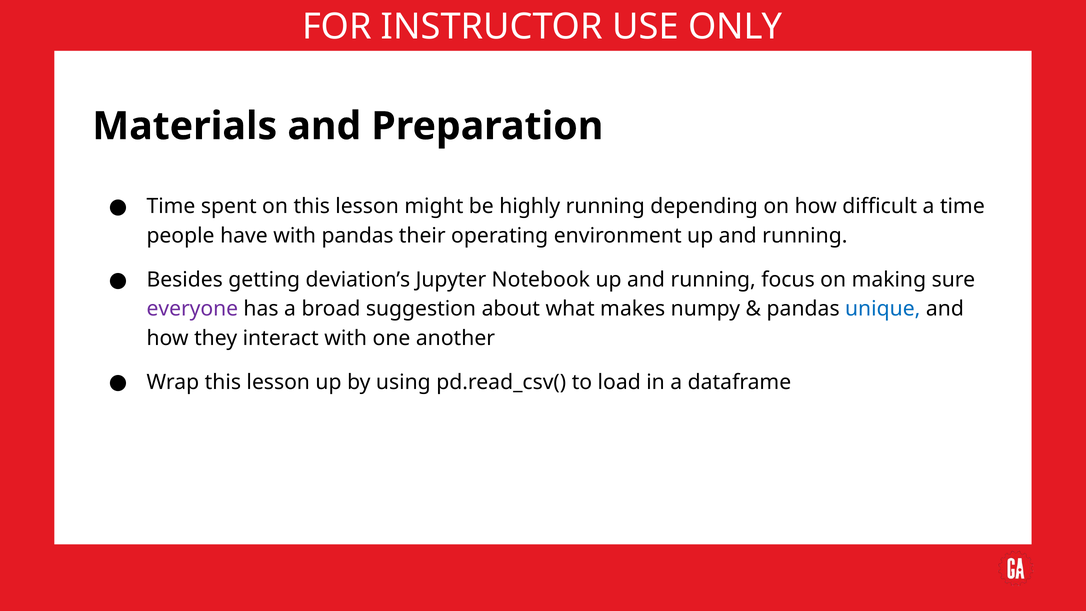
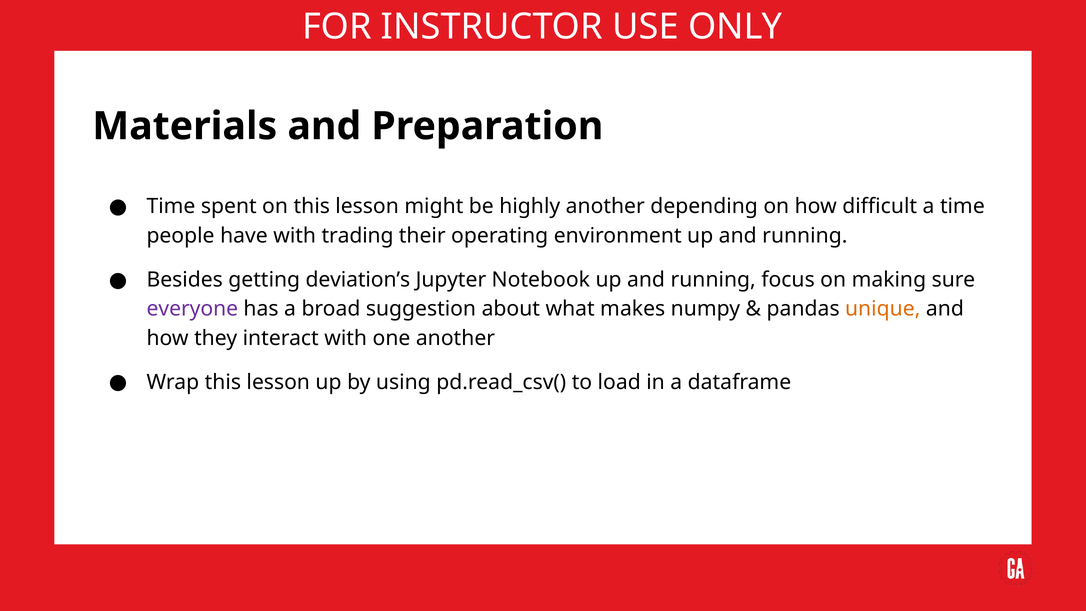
highly running: running -> another (605, 206)
with pandas: pandas -> trading (358, 236)
unique colour: blue -> orange (883, 309)
